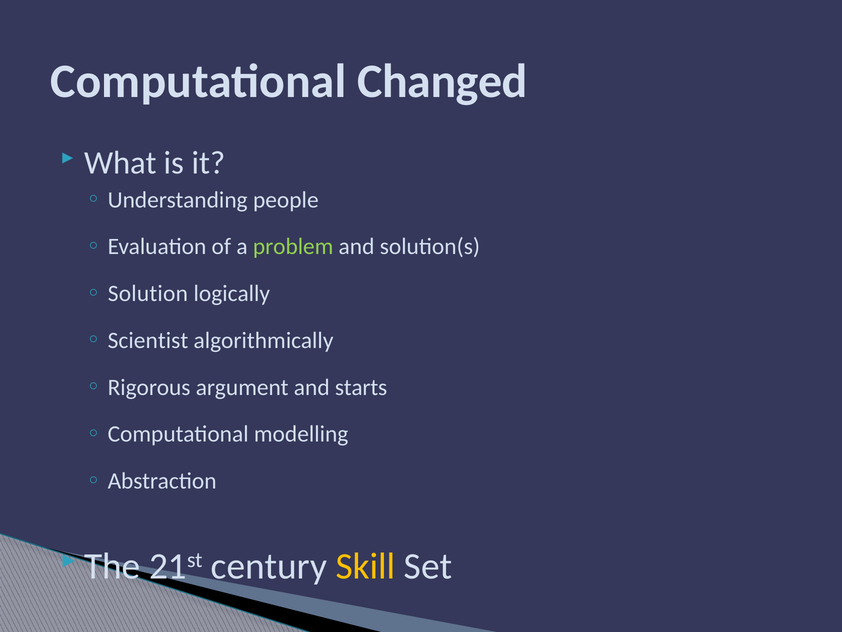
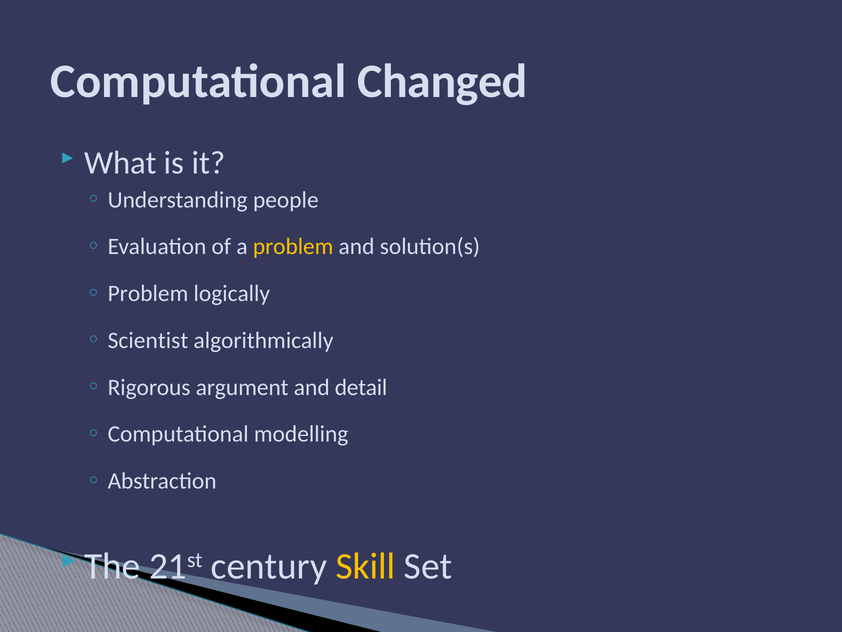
problem colour: light green -> yellow (293, 246)
Solution: Solution -> Problem (148, 293)
starts: starts -> detail (361, 387)
